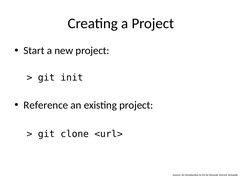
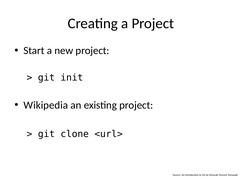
Reference: Reference -> Wikipedia (46, 105)
